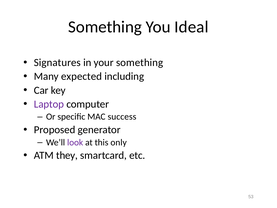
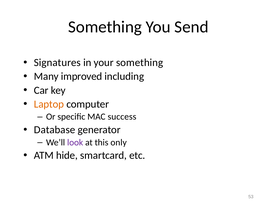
Ideal: Ideal -> Send (191, 27)
expected: expected -> improved (82, 76)
Laptop colour: purple -> orange (49, 104)
Proposed: Proposed -> Database (55, 130)
they: they -> hide (67, 155)
